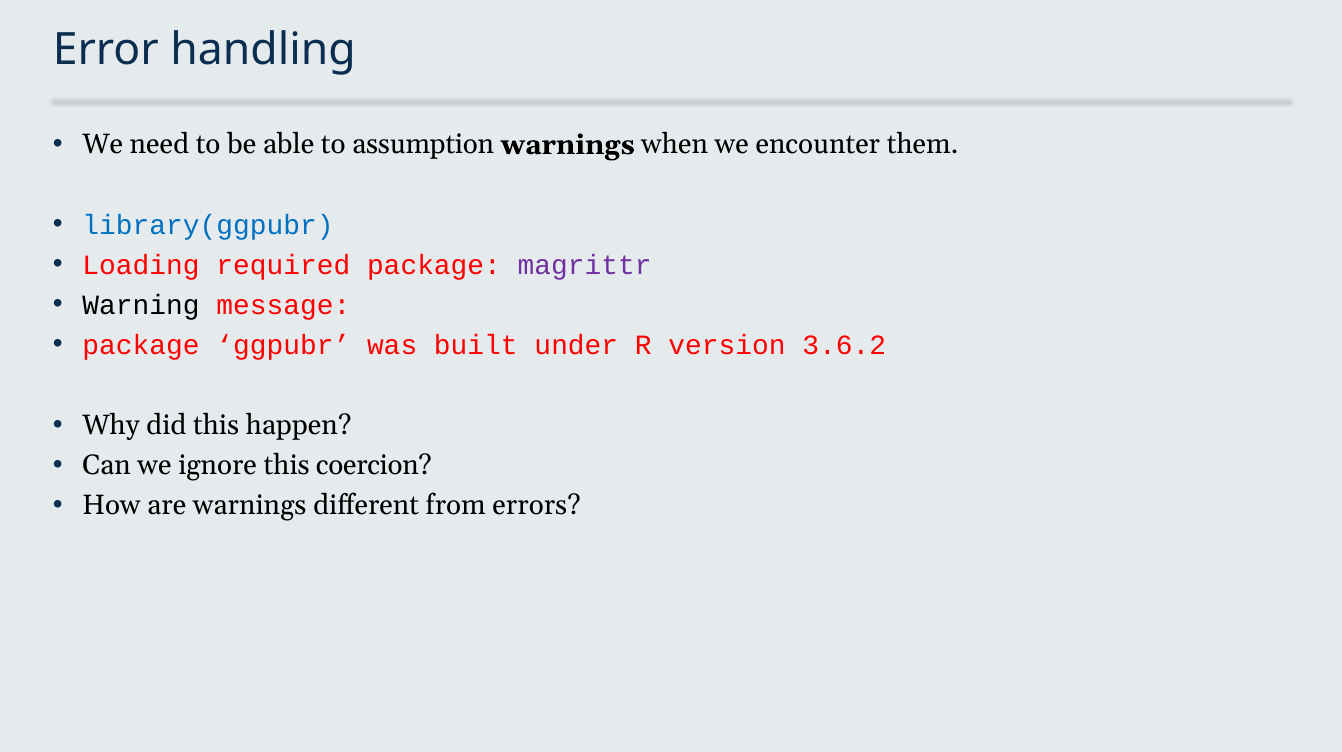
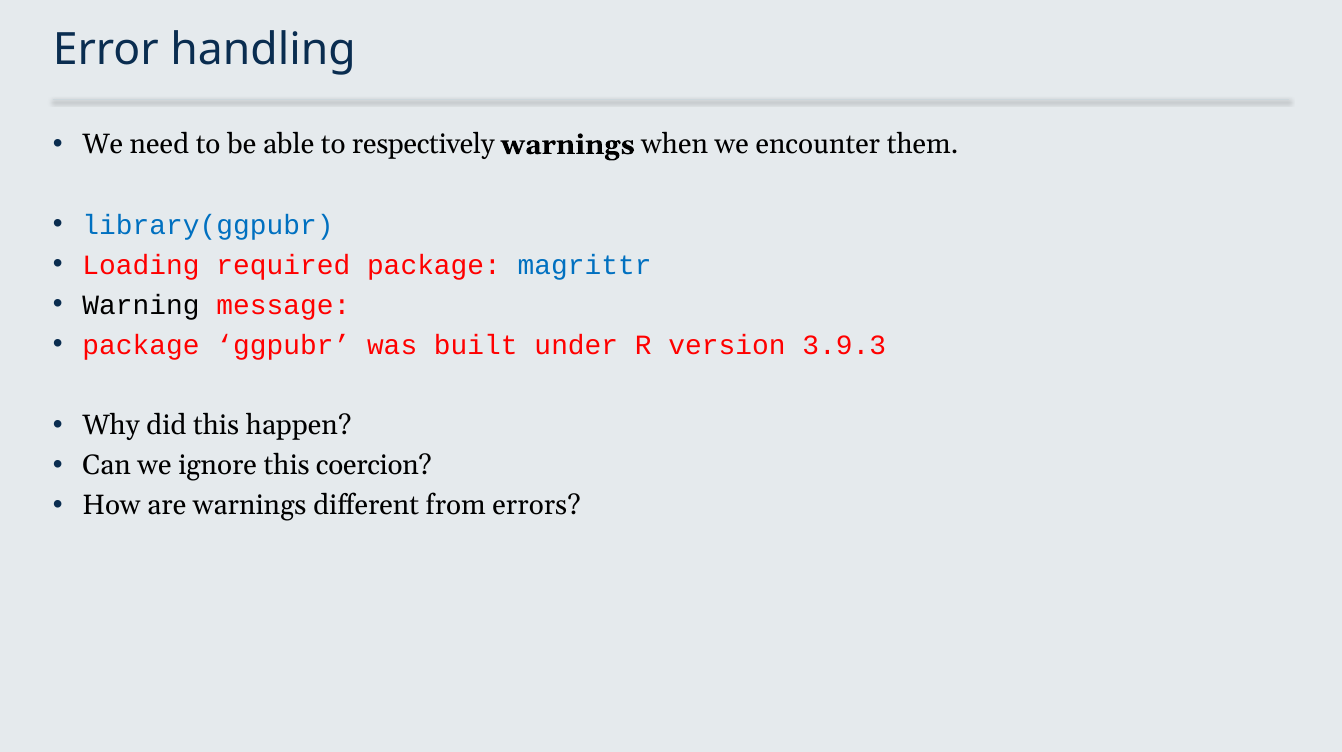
assumption: assumption -> respectively (423, 145)
magrittr colour: purple -> blue (585, 265)
3.6.2: 3.6.2 -> 3.9.3 (844, 345)
